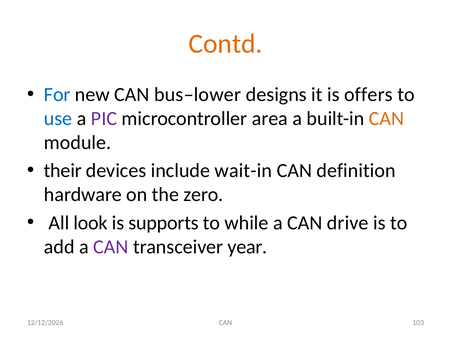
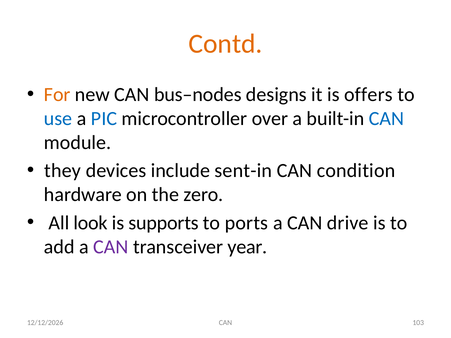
For colour: blue -> orange (57, 95)
bus–lower: bus–lower -> bus–nodes (198, 95)
PIC colour: purple -> blue (104, 119)
area: area -> over (270, 119)
CAN colour: orange -> blue (386, 119)
their: their -> they (63, 171)
wait-in: wait-in -> sent-in (243, 171)
definition: definition -> condition (356, 171)
while: while -> ports (246, 223)
